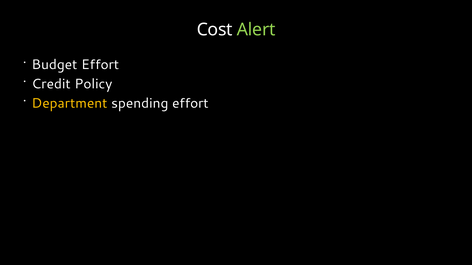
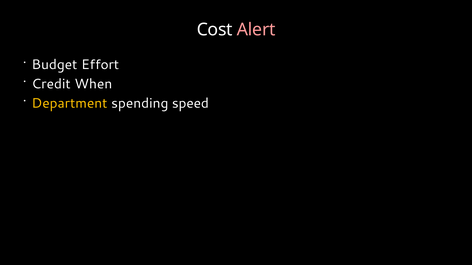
Alert colour: light green -> pink (256, 30)
Policy: Policy -> When (93, 84)
spending effort: effort -> speed (190, 103)
